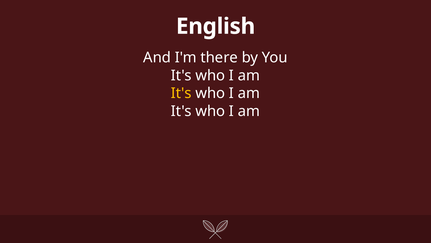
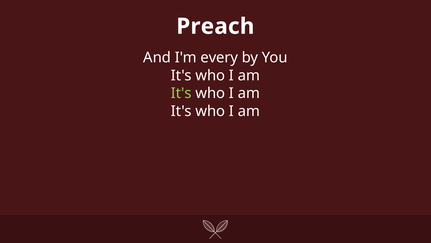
English: English -> Preach (215, 26)
there: there -> every (219, 58)
It's colour: yellow -> light green (181, 93)
